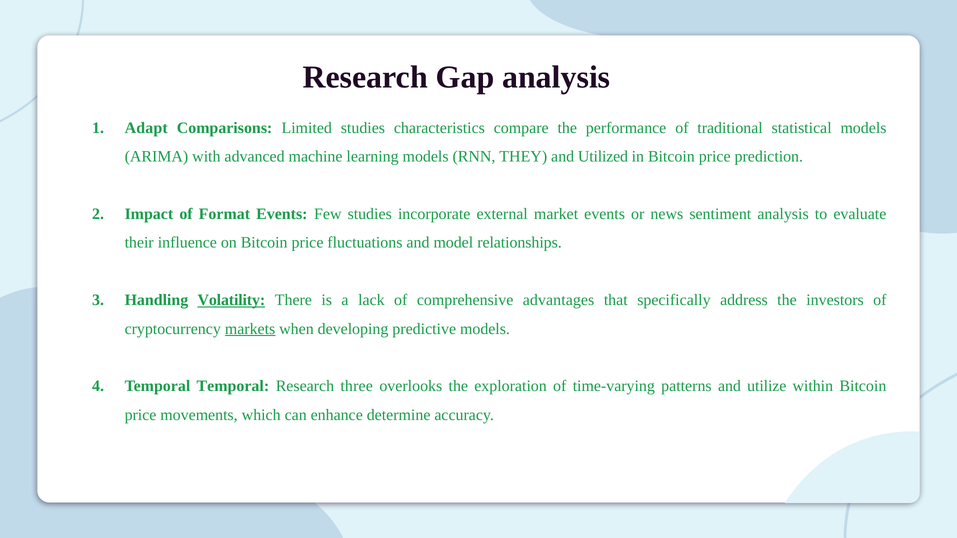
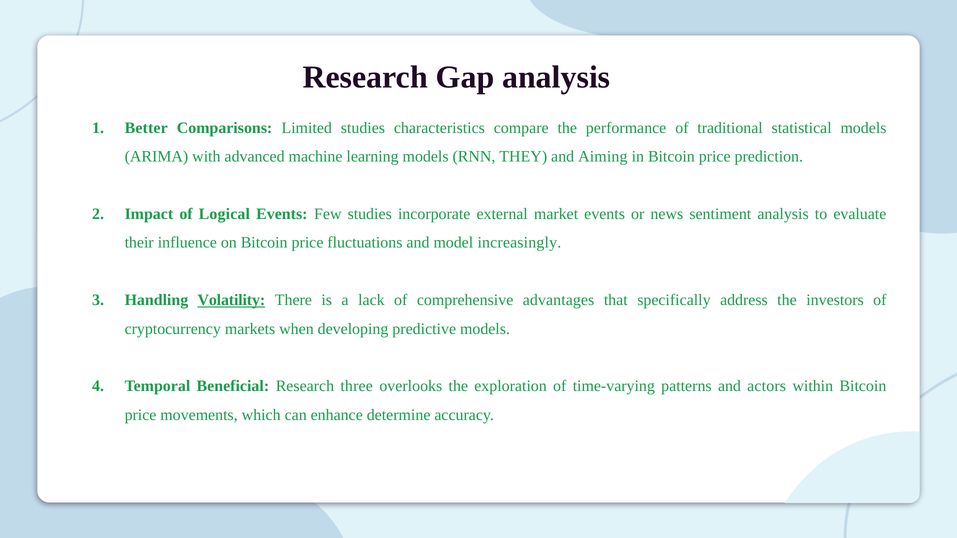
Adapt: Adapt -> Better (146, 128)
Utilized: Utilized -> Aiming (603, 157)
Format: Format -> Logical (224, 214)
relationships: relationships -> increasingly (519, 243)
markets underline: present -> none (250, 329)
Temporal Temporal: Temporal -> Beneficial (233, 386)
utilize: utilize -> actors (767, 386)
